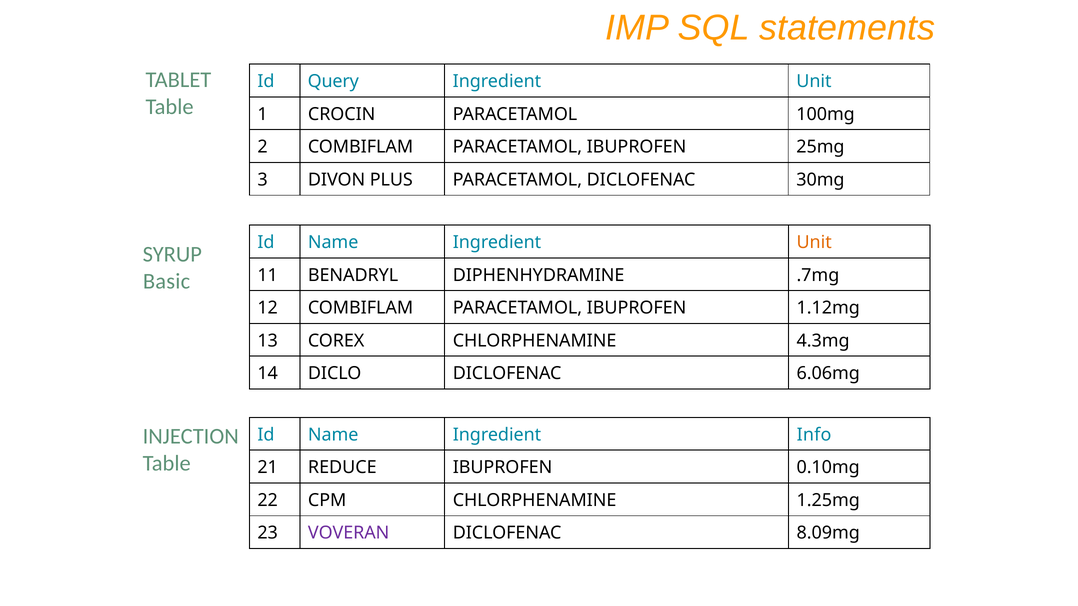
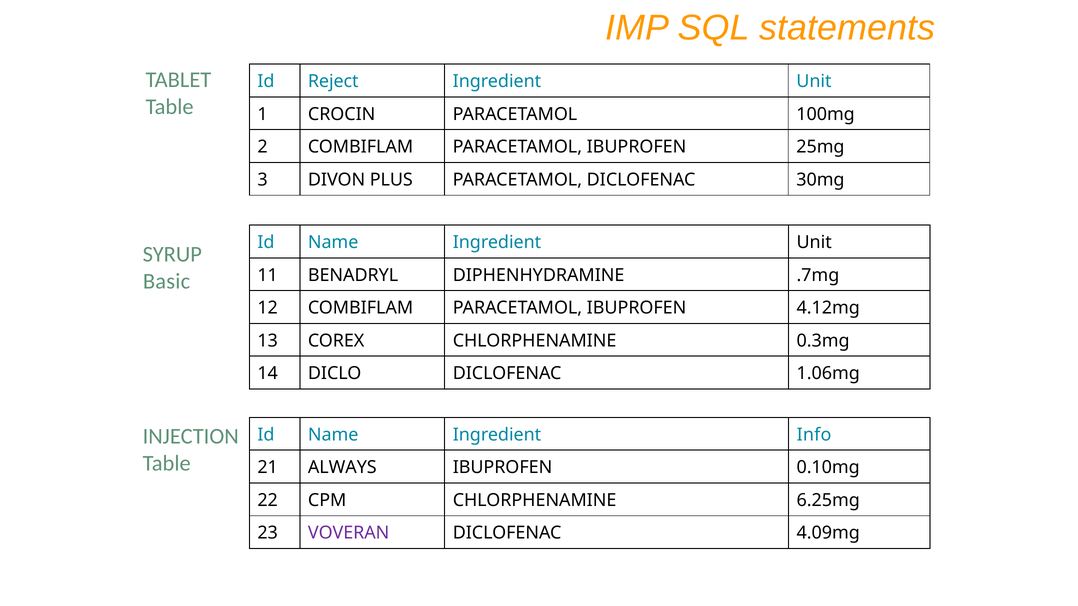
Query: Query -> Reject (333, 81)
Unit colour: orange -> black (814, 242)
1.12mg: 1.12mg -> 4.12mg (828, 308)
4.3mg: 4.3mg -> 0.3mg (823, 341)
6.06mg: 6.06mg -> 1.06mg (828, 374)
REDUCE: REDUCE -> ALWAYS (342, 468)
1.25mg: 1.25mg -> 6.25mg (828, 501)
8.09mg: 8.09mg -> 4.09mg (828, 533)
